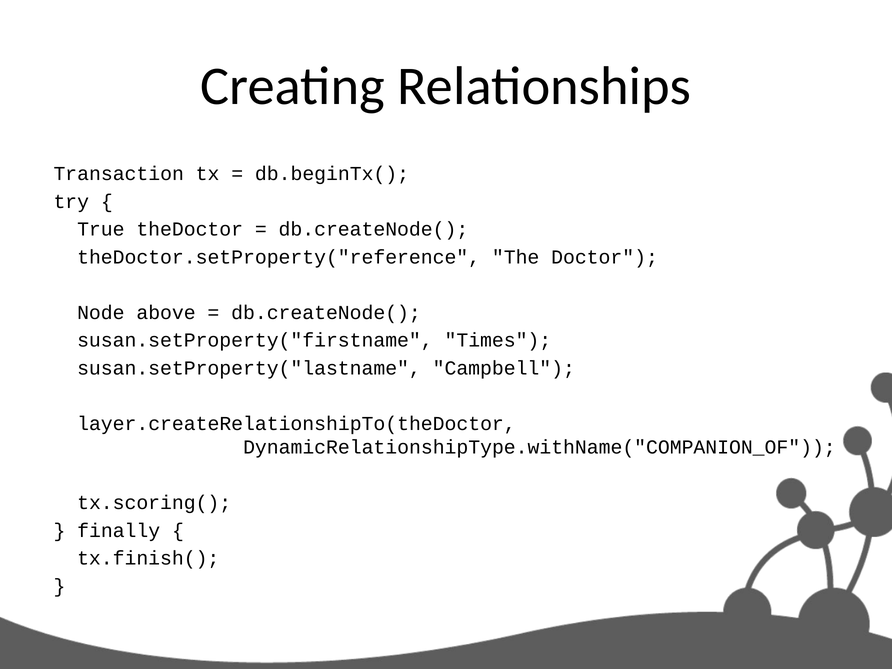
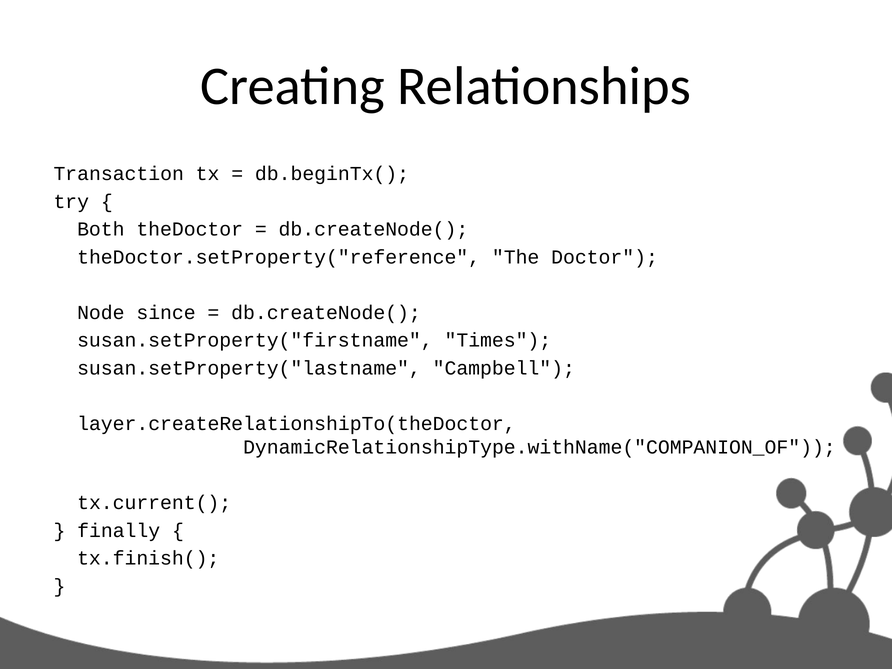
True: True -> Both (101, 229)
above: above -> since (166, 313)
tx.scoring(: tx.scoring( -> tx.current( (154, 503)
